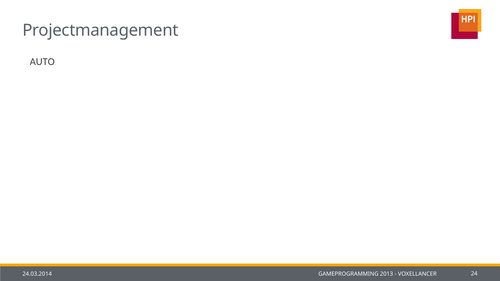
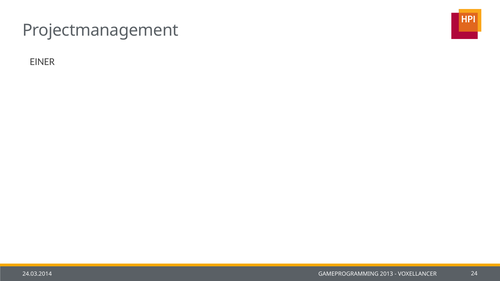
AUTO: AUTO -> EINER (42, 62)
